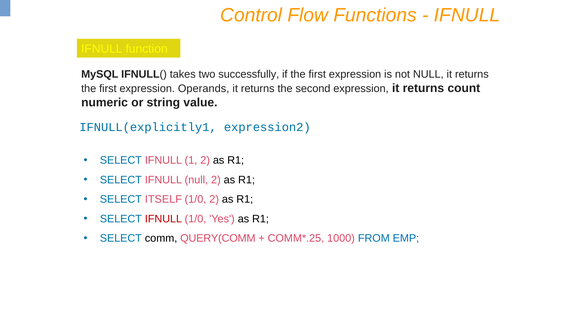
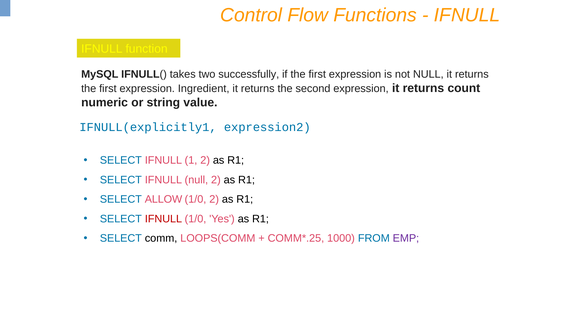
Operands: Operands -> Ingredient (204, 88)
ITSELF: ITSELF -> ALLOW (164, 199)
QUERY(COMM: QUERY(COMM -> LOOPS(COMM (218, 238)
EMP colour: blue -> purple (406, 238)
